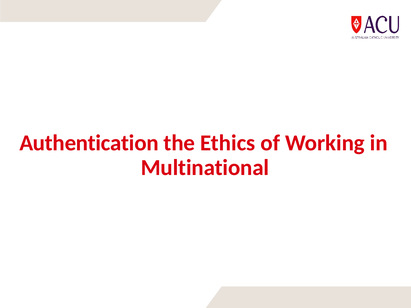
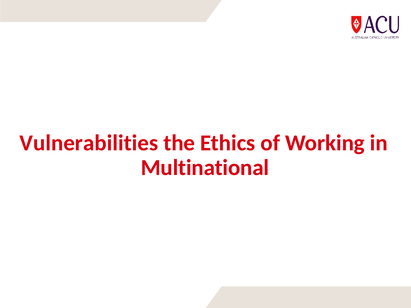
Authentication: Authentication -> Vulnerabilities (89, 143)
